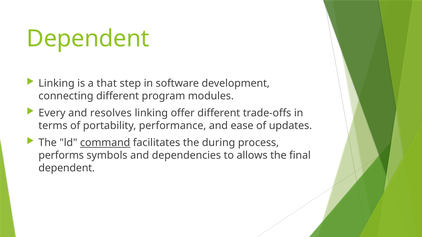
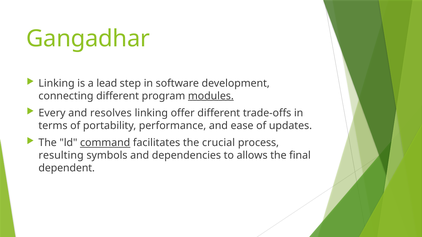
Dependent: Dependent -> Gangadhar (88, 39)
that: that -> lead (107, 83)
modules underline: none -> present (211, 96)
during: during -> crucial (219, 143)
performs: performs -> resulting (61, 156)
